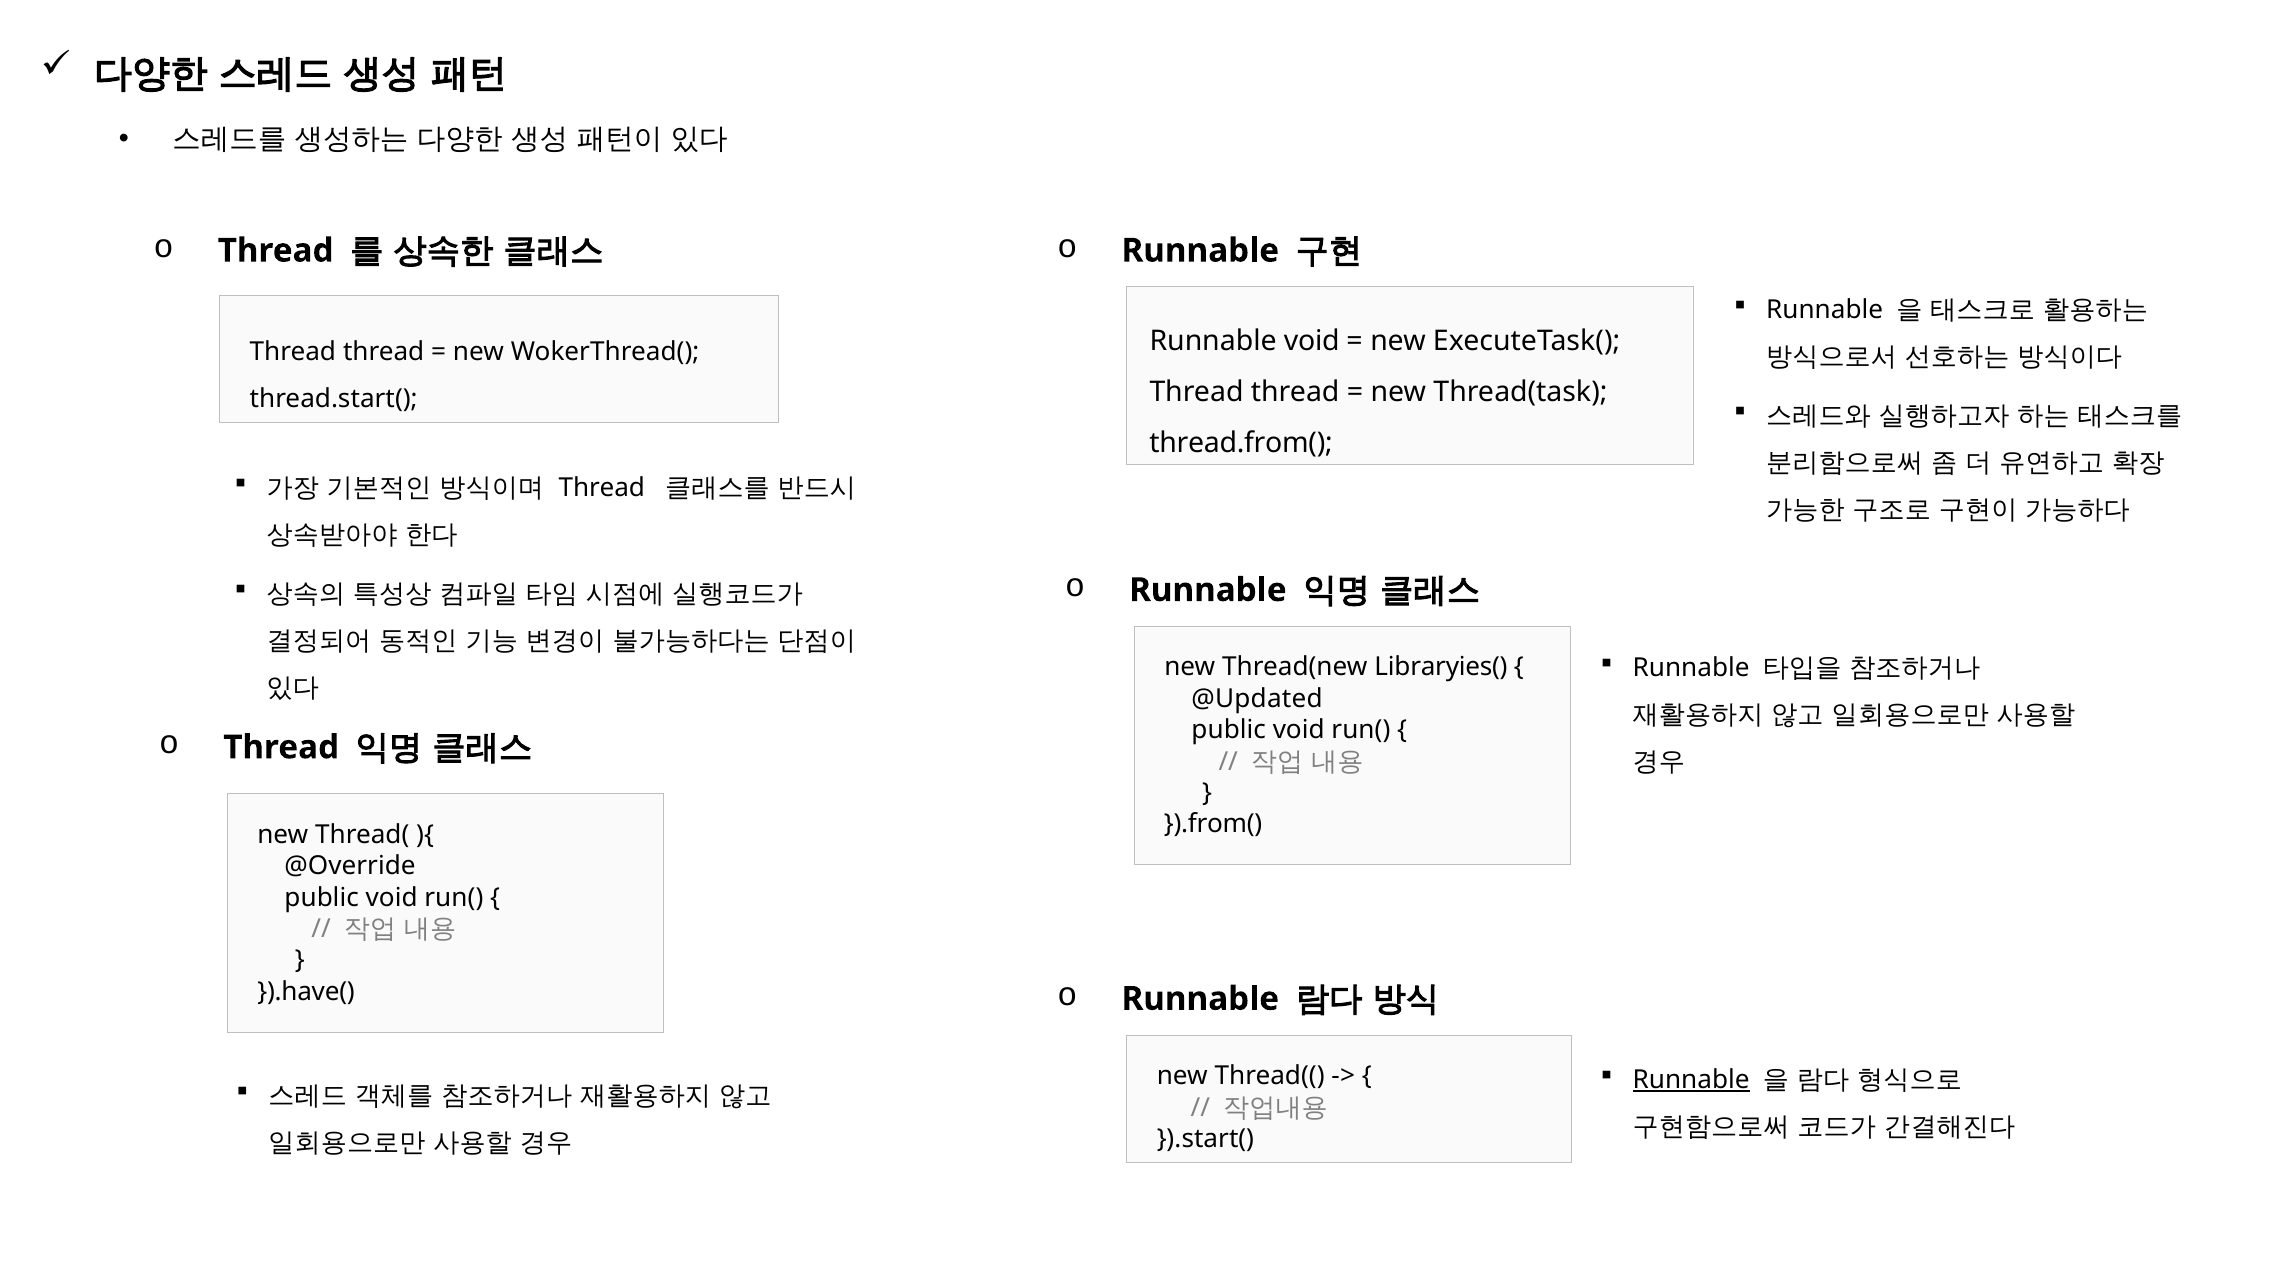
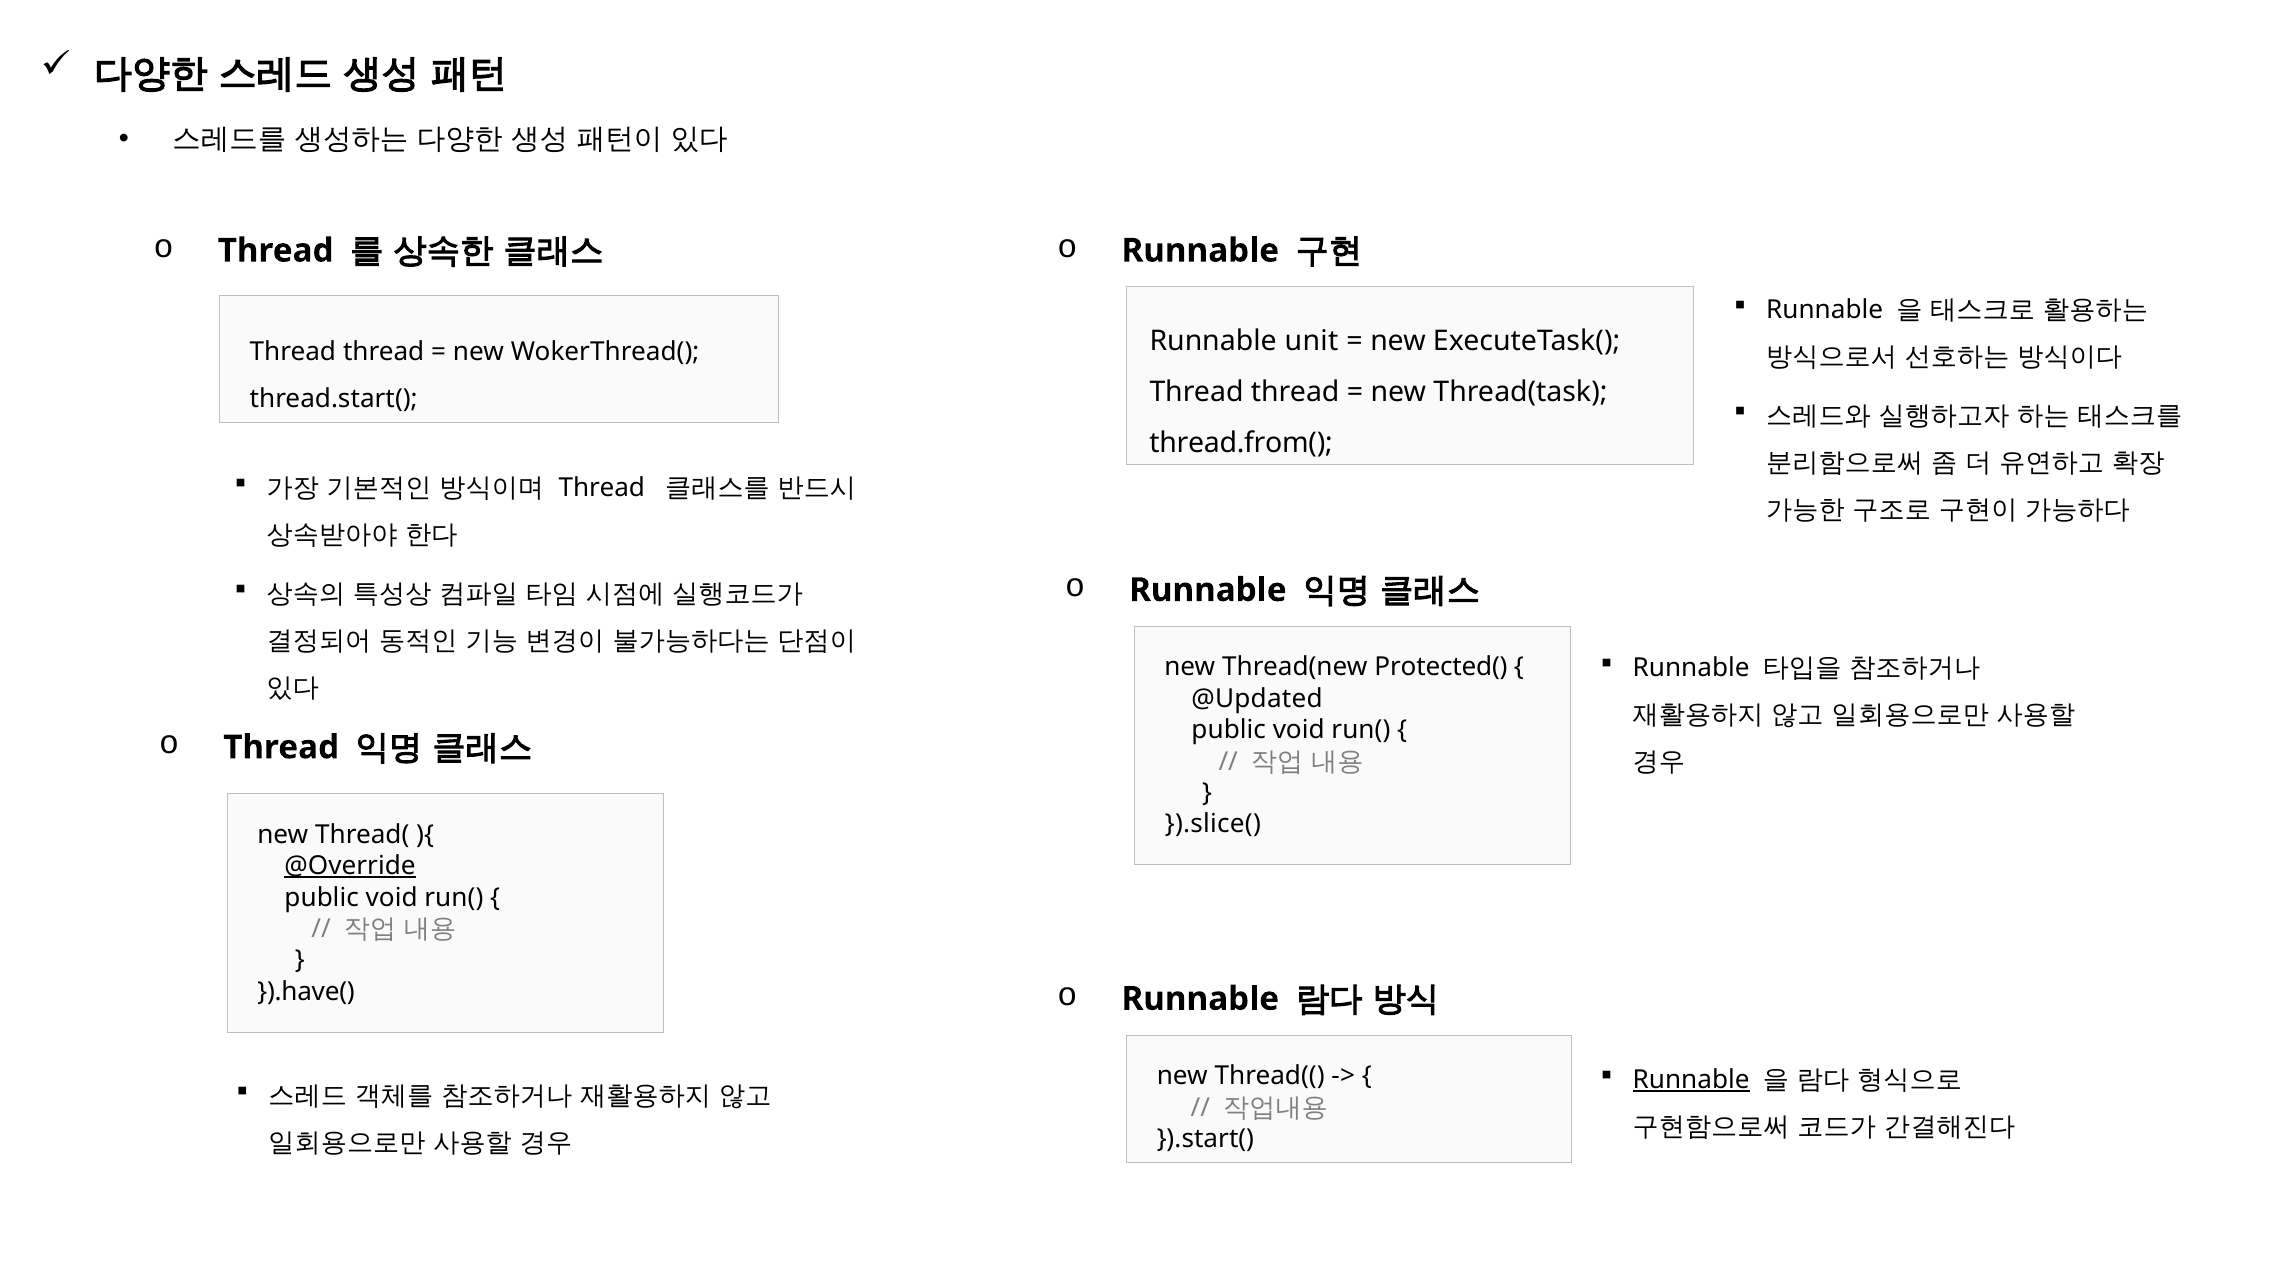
Runnable void: void -> unit (1311, 341)
Libraryies(: Libraryies( -> Protected( (1441, 668)
}).from(: }).from( -> }).slice( (1213, 824)
@Override underline: none -> present (350, 866)
